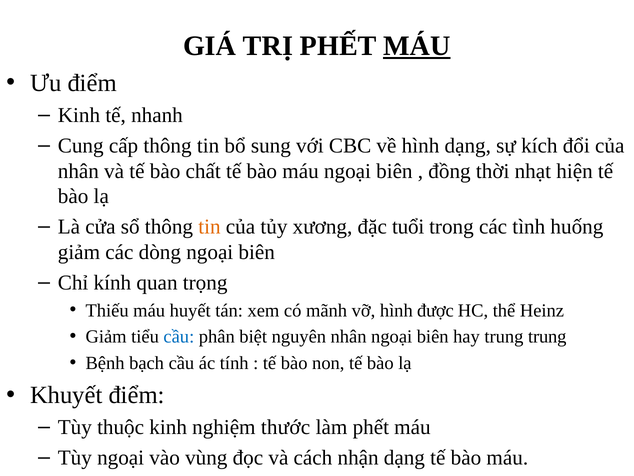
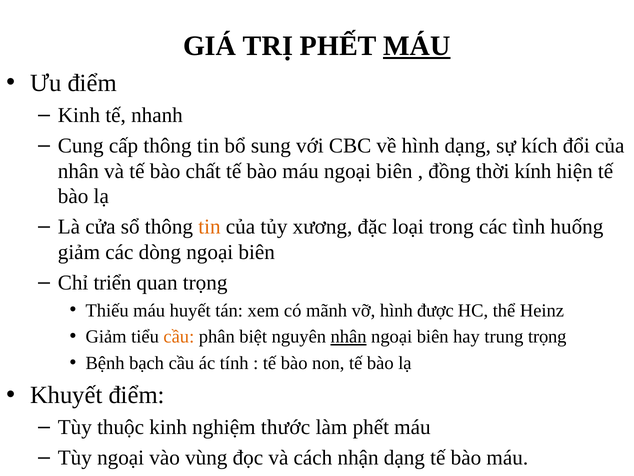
nhạt: nhạt -> kính (533, 171)
tuổi: tuổi -> loại (408, 227)
kính: kính -> triển (112, 282)
cầu colour: blue -> orange (179, 336)
nhân underline: none -> present (349, 336)
trung trung: trung -> trọng (547, 336)
